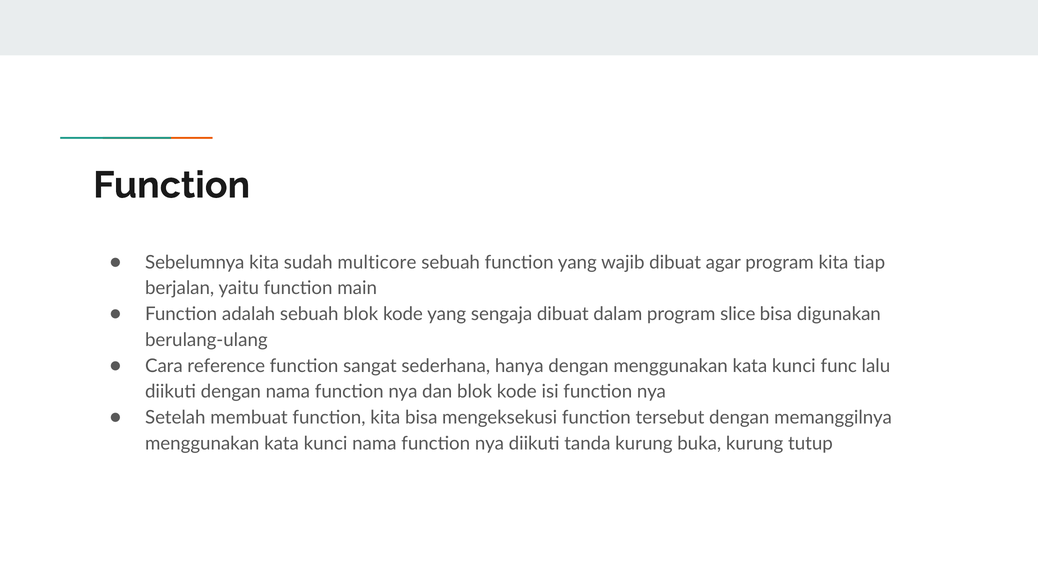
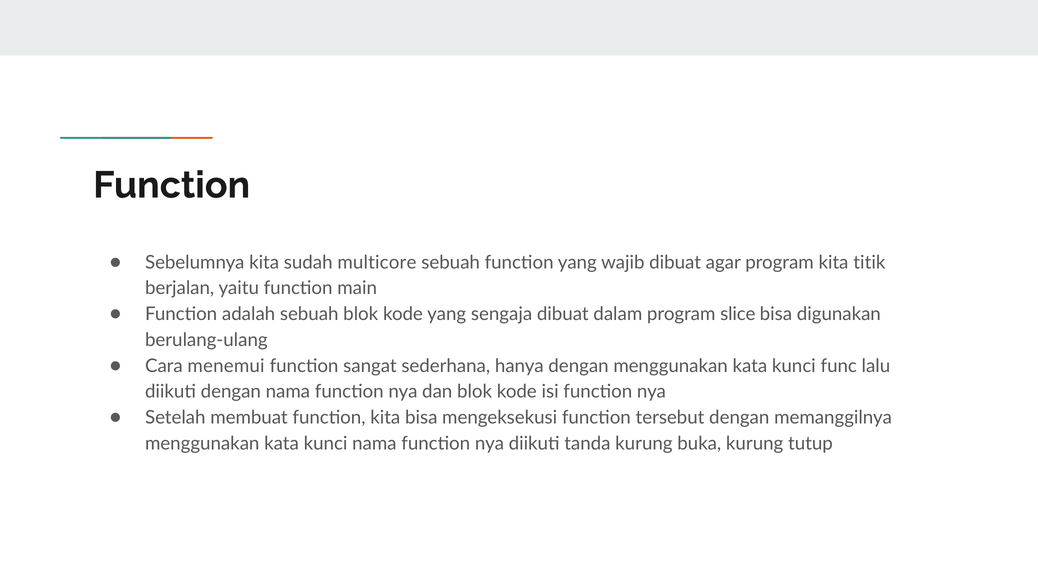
tiap: tiap -> titik (869, 262)
reference: reference -> menemui (226, 366)
